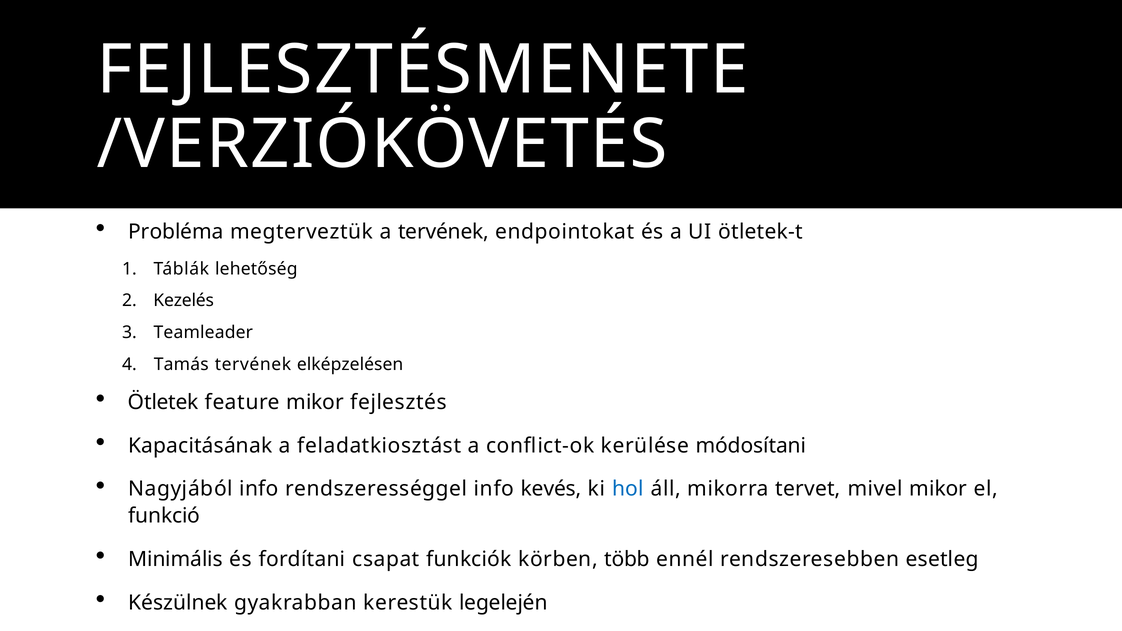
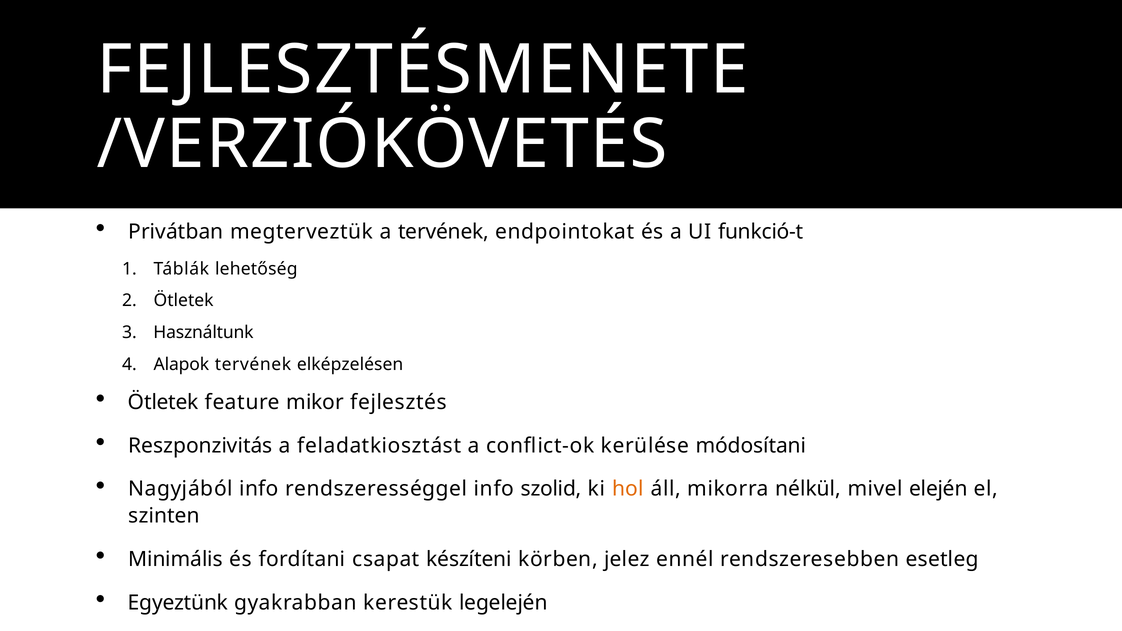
Probléma: Probléma -> Privátban (176, 232)
ötletek-t: ötletek-t -> funkció-t (761, 232)
Kezelés: Kezelés -> Ötletek (184, 301)
Teamleader: Teamleader -> Használtunk (203, 333)
Tamás: Tamás -> Alapok (181, 364)
Kapacitásának: Kapacitásának -> Reszponzivitás (200, 446)
kevés: kevés -> szolid (551, 489)
hol colour: blue -> orange (628, 489)
tervet: tervet -> nélkül (808, 489)
mivel mikor: mikor -> elején (938, 489)
funkció: funkció -> szinten (164, 516)
funkciók: funkciók -> készíteni (469, 559)
több: több -> jelez (627, 559)
Készülnek: Készülnek -> Egyeztünk (178, 603)
